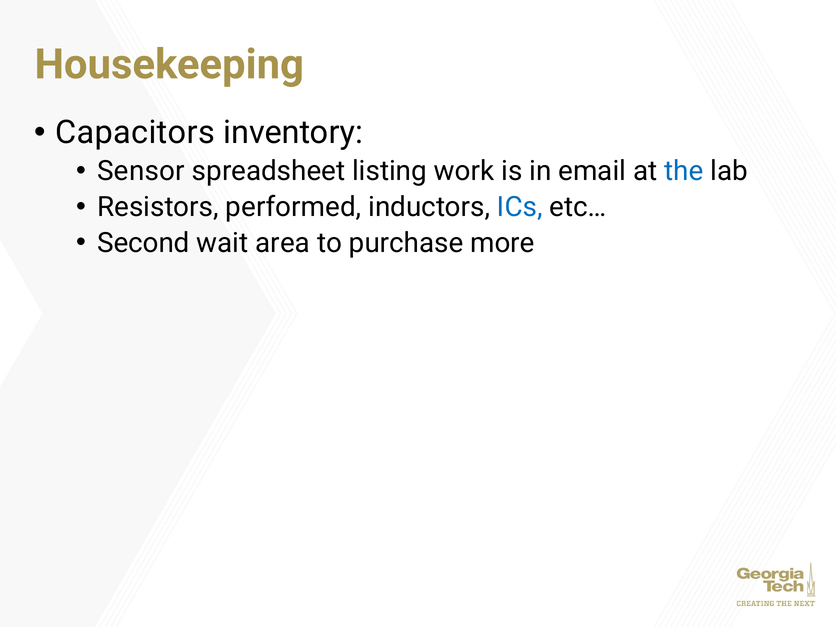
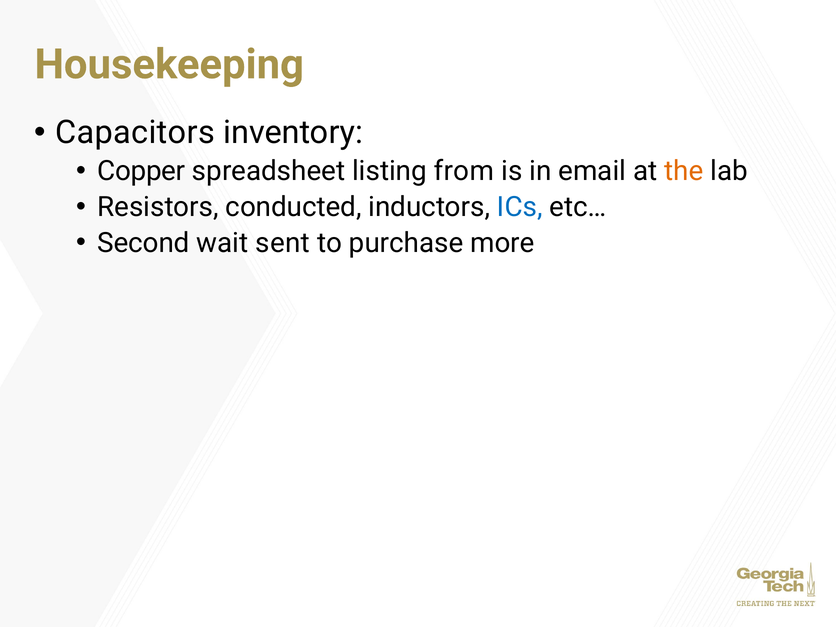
Sensor: Sensor -> Copper (141, 171)
work: work -> from (464, 171)
the colour: blue -> orange (684, 171)
performed: performed -> conducted (293, 207)
area: area -> sent (283, 243)
